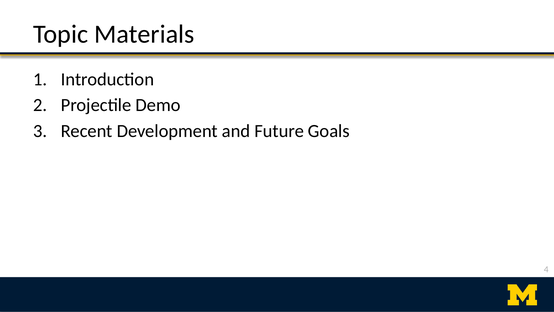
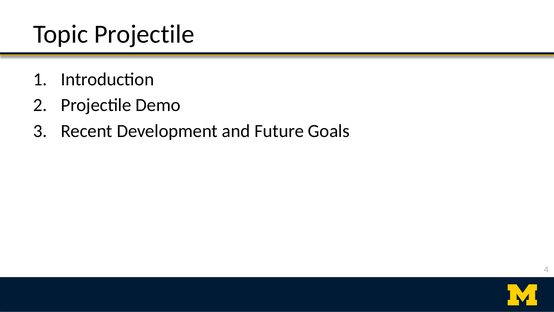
Topic Materials: Materials -> Projectile (144, 34)
